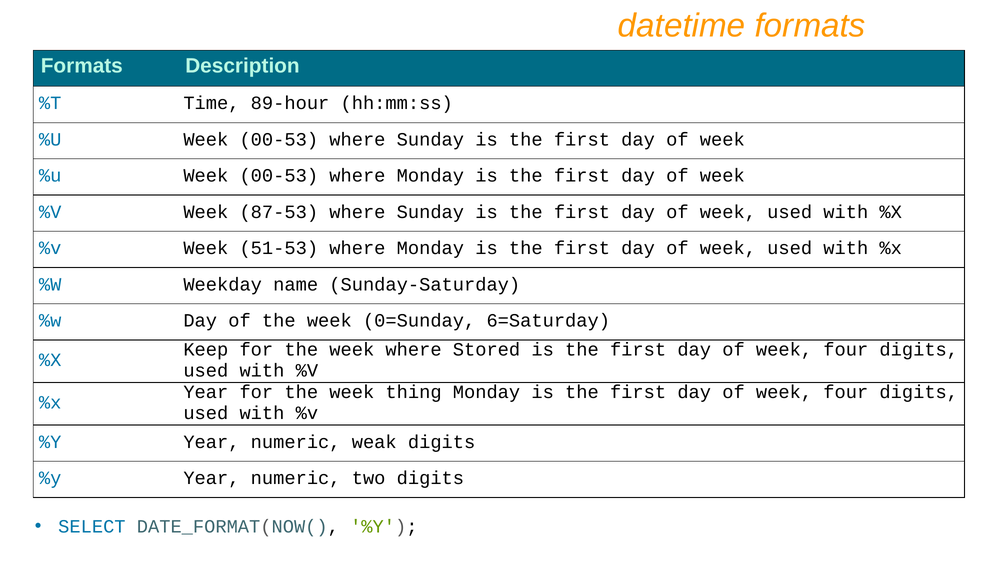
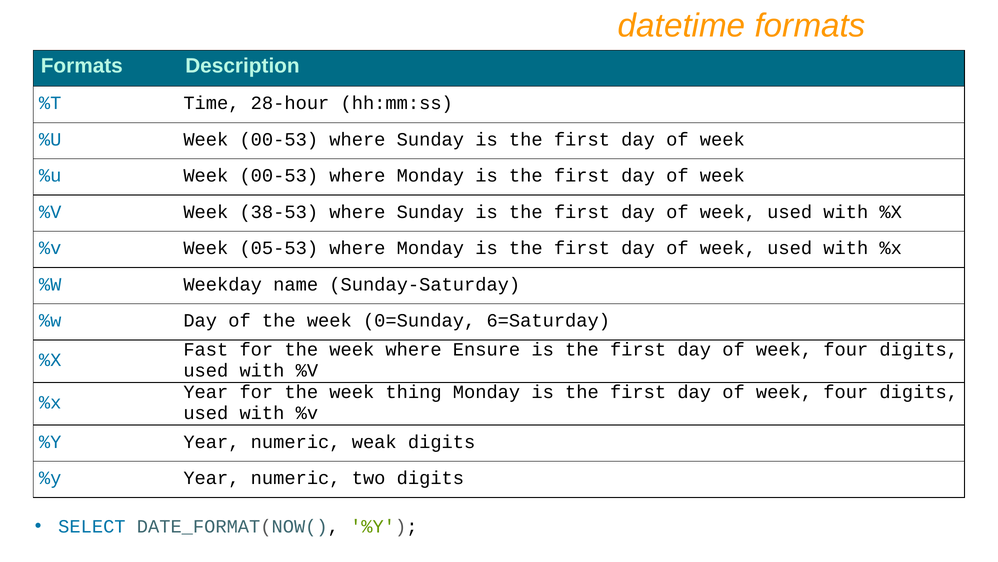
89-hour: 89-hour -> 28-hour (290, 103)
87-53: 87-53 -> 38-53 (279, 212)
51-53: 51-53 -> 05-53 (279, 248)
Keep: Keep -> Fast (206, 349)
Stored: Stored -> Ensure (487, 349)
